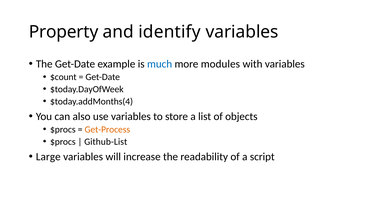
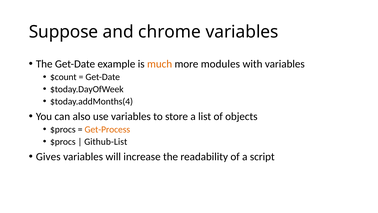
Property: Property -> Suppose (64, 32)
identify: identify -> chrome (170, 32)
much colour: blue -> orange (160, 64)
Large: Large -> Gives (48, 156)
